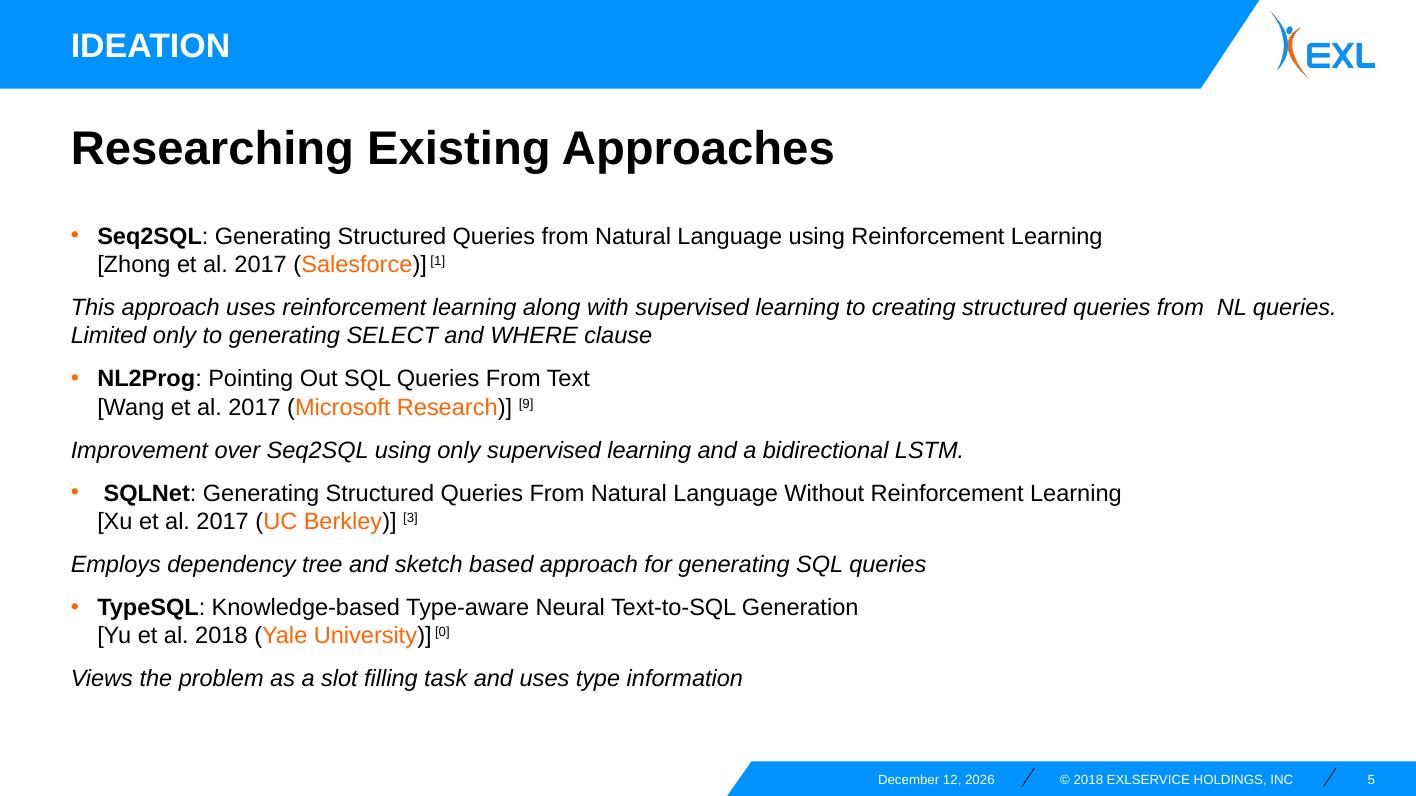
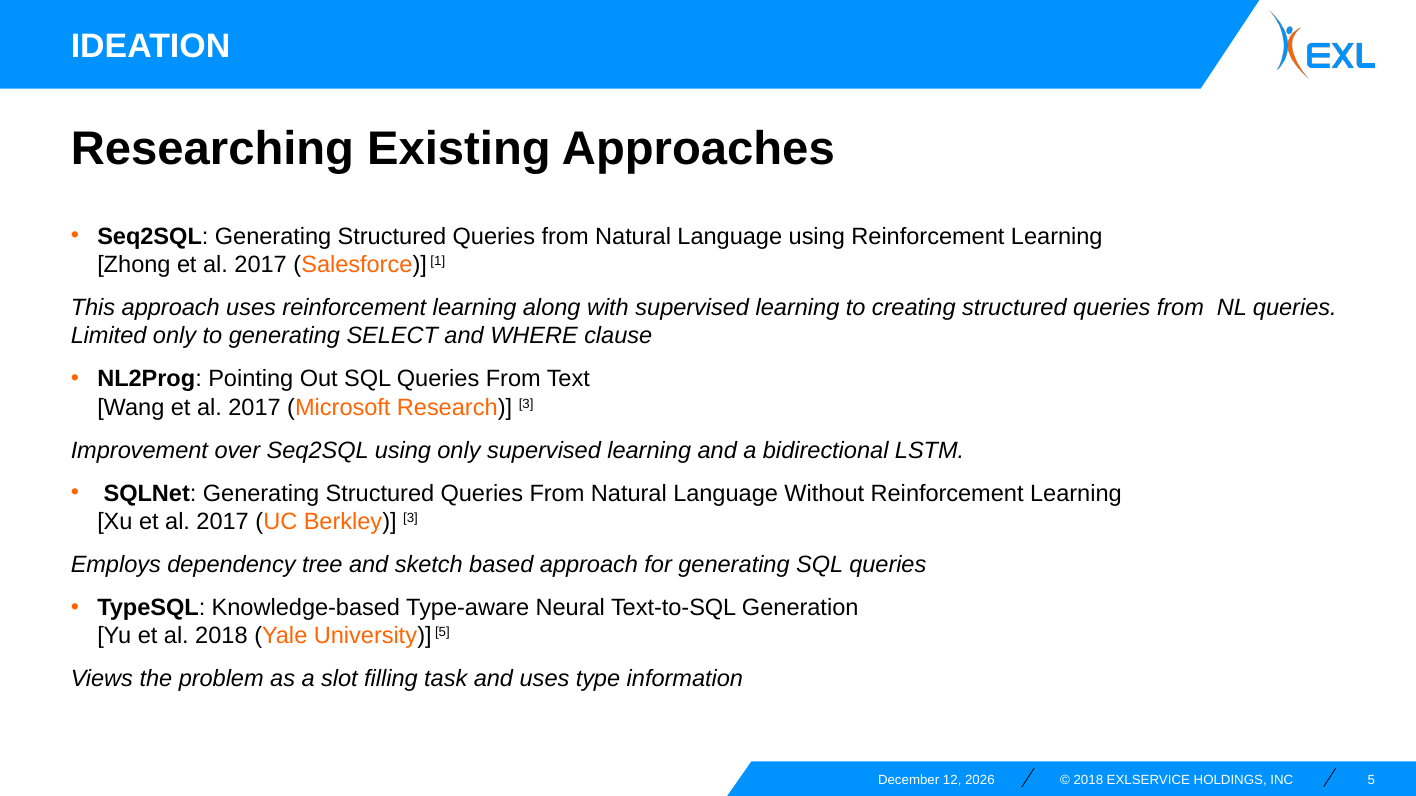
Research 9: 9 -> 3 (526, 404)
University 0: 0 -> 5 (442, 633)
